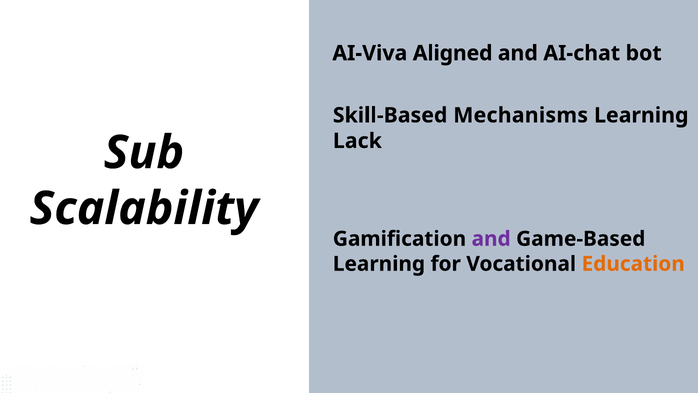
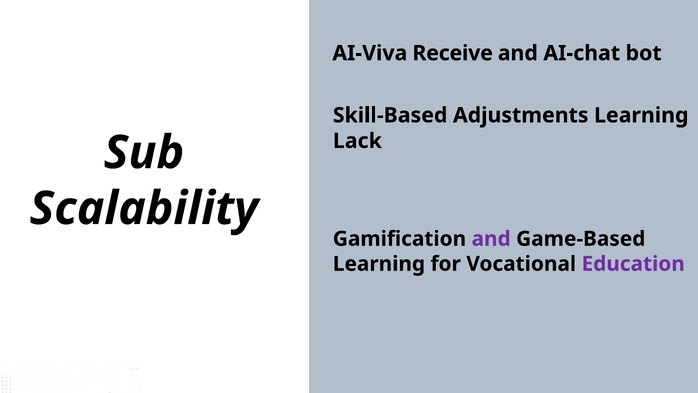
Aligned: Aligned -> Receive (453, 53)
Mechanisms: Mechanisms -> Adjustments (521, 115)
Education colour: orange -> purple (633, 264)
